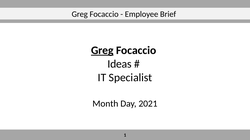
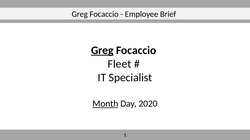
Ideas: Ideas -> Fleet (119, 64)
Month underline: none -> present (105, 104)
2021: 2021 -> 2020 (148, 104)
